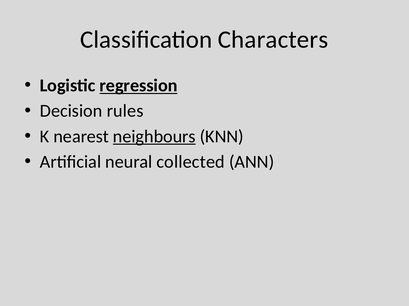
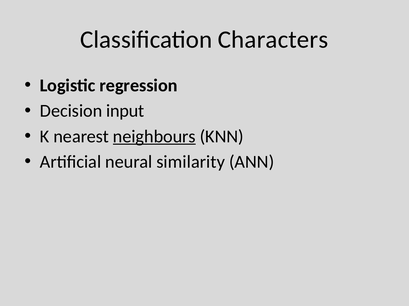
regression underline: present -> none (138, 86)
rules: rules -> input (125, 111)
collected: collected -> similarity (191, 162)
